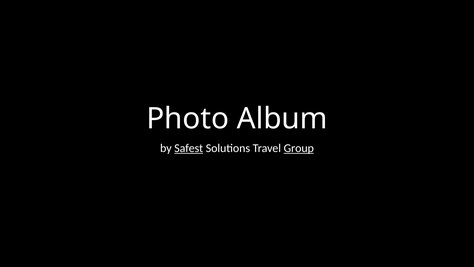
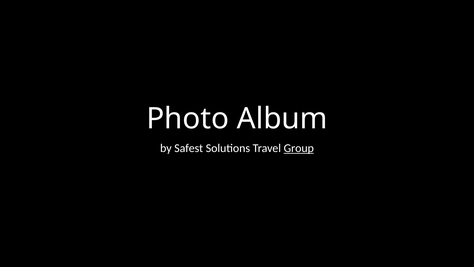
Safest underline: present -> none (189, 148)
